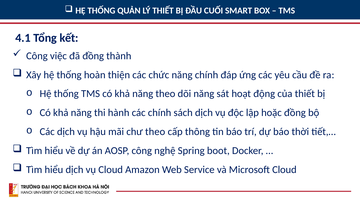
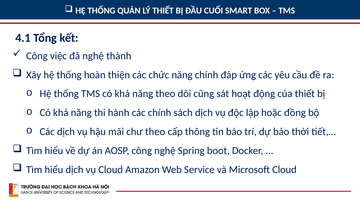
đã đồng: đồng -> nghệ (93, 56)
dõi năng: năng -> cũng (204, 94)
